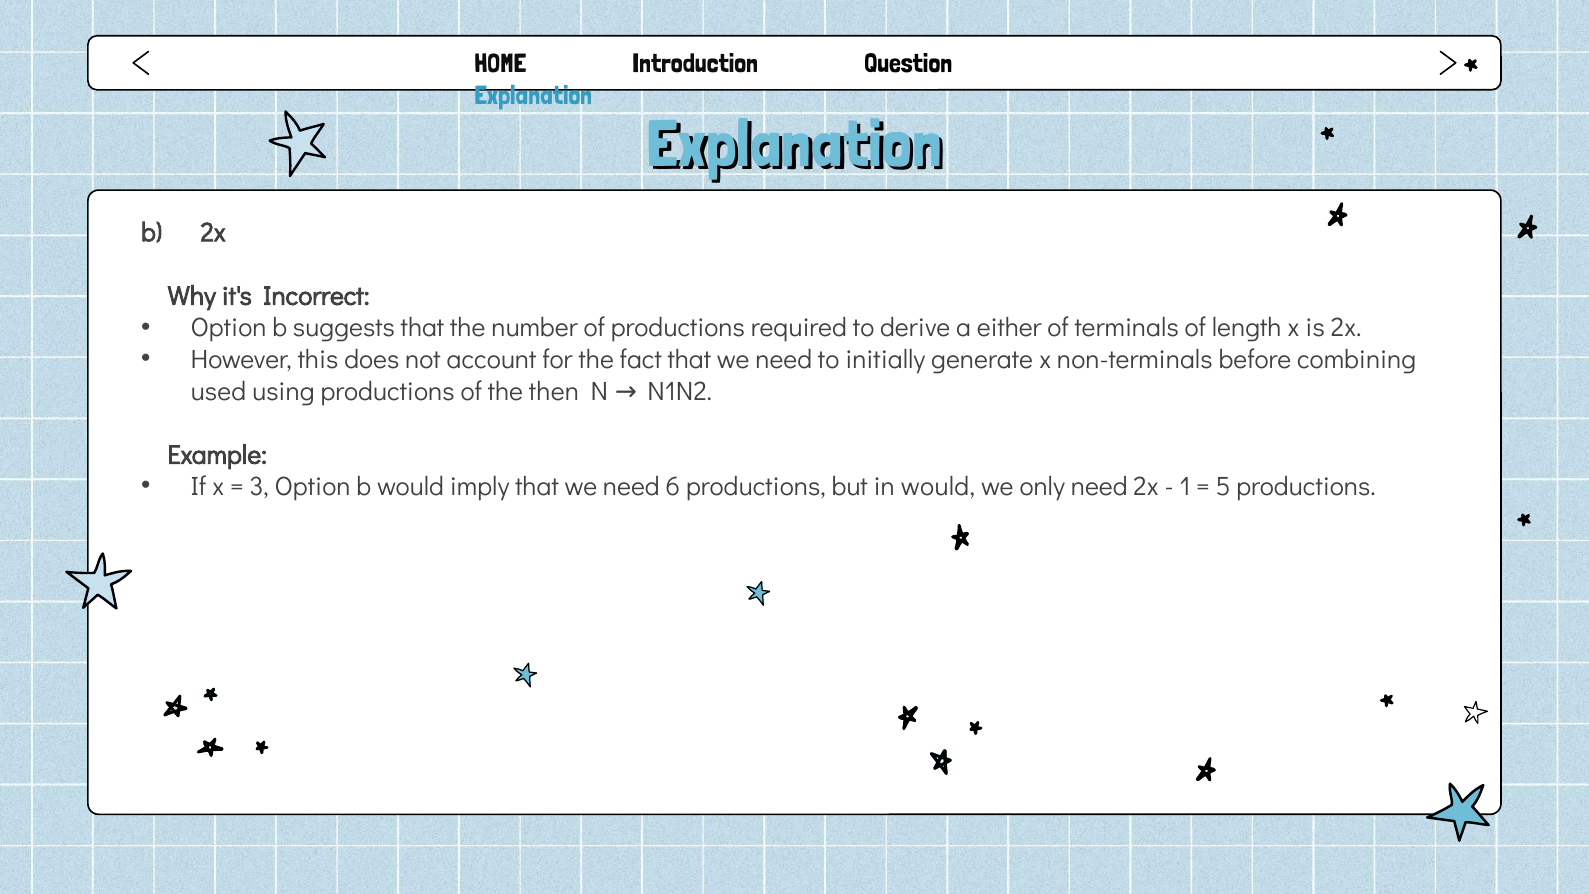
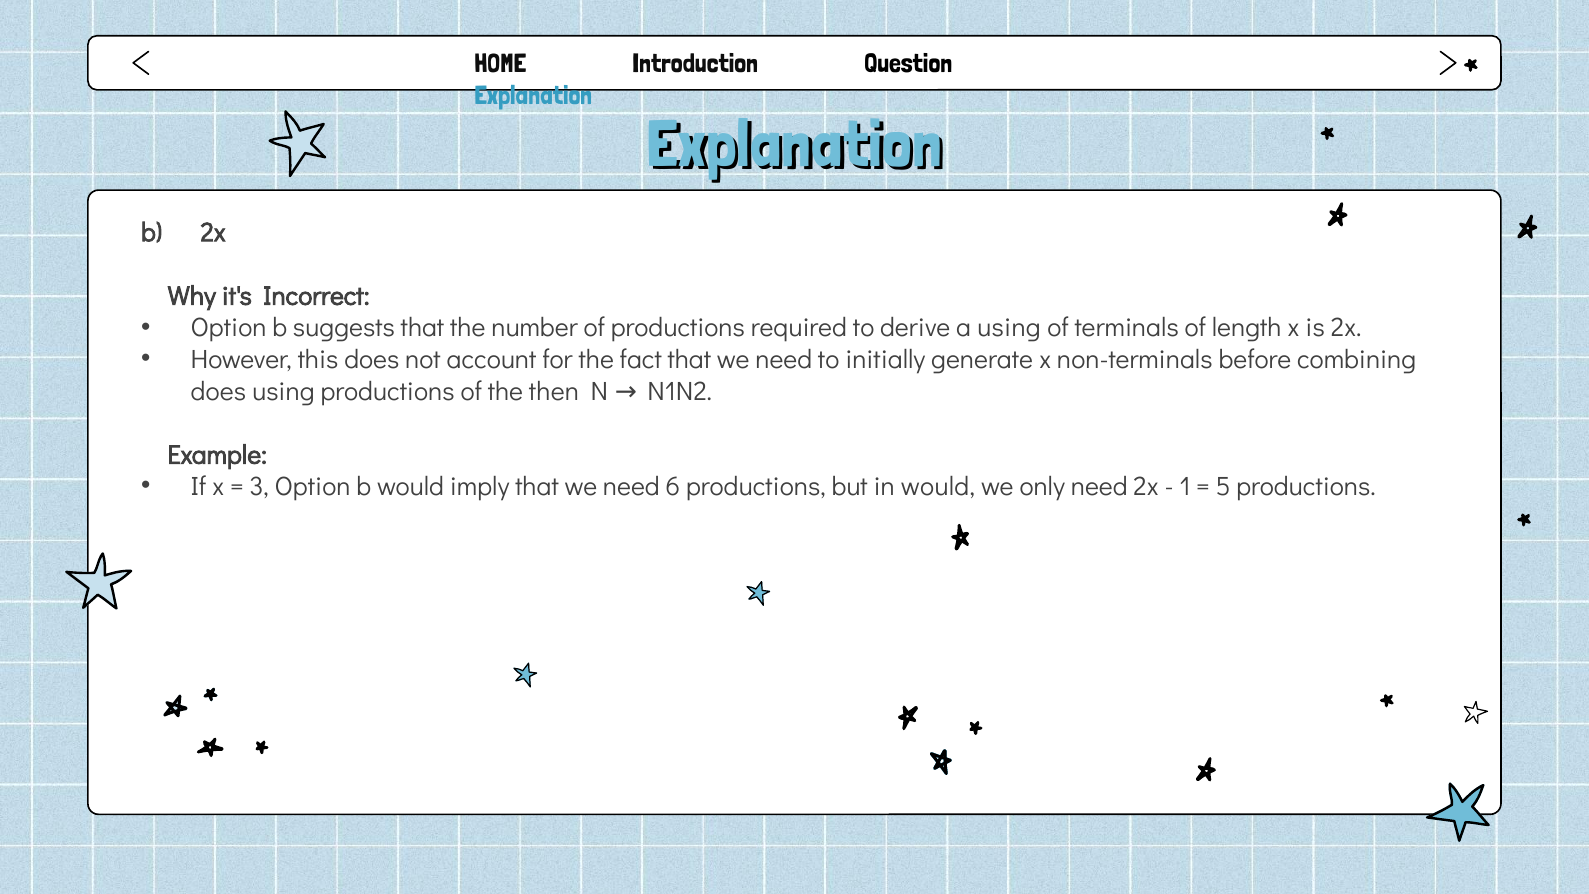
a either: either -> using (1009, 328)
used: used -> does (218, 391)
